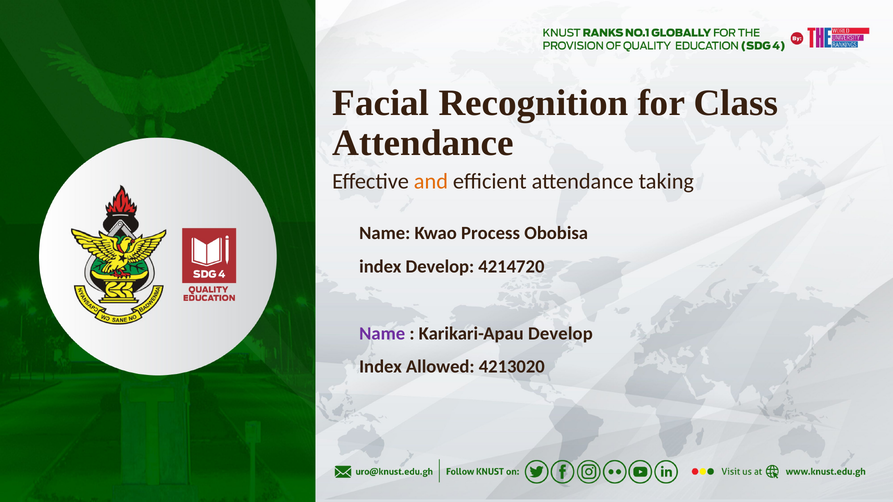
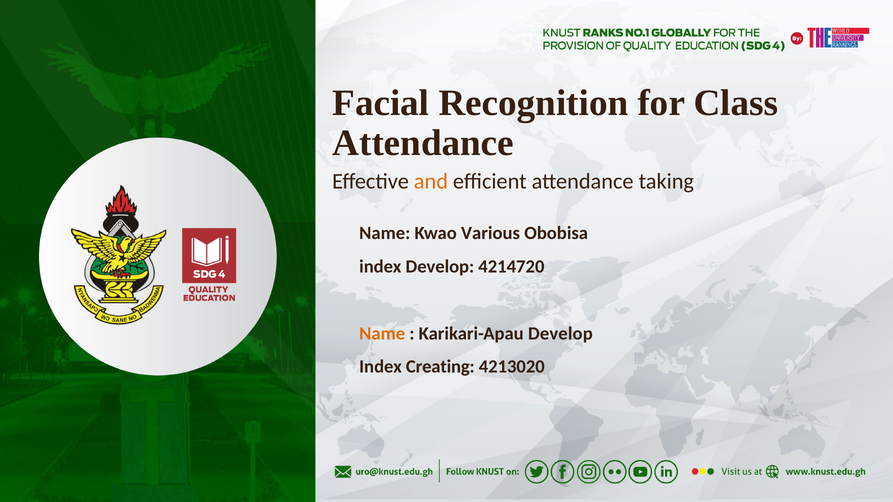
Process: Process -> Various (491, 233)
Name colour: purple -> orange (382, 334)
Allowed: Allowed -> Creating (440, 367)
